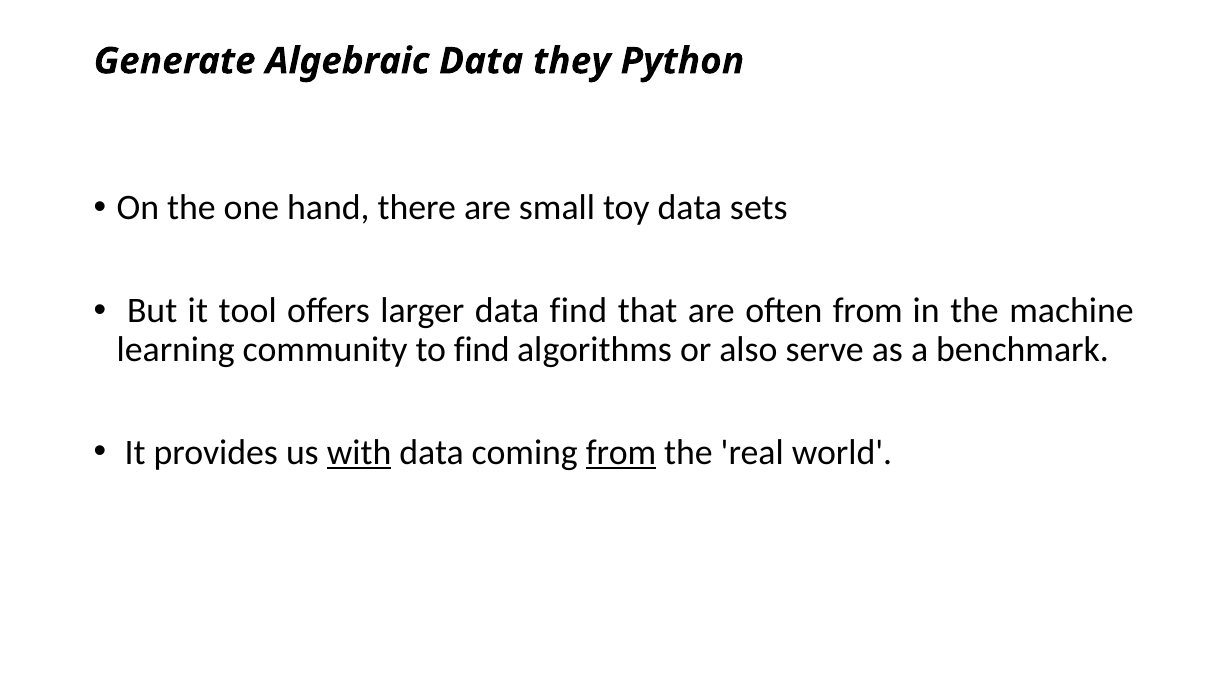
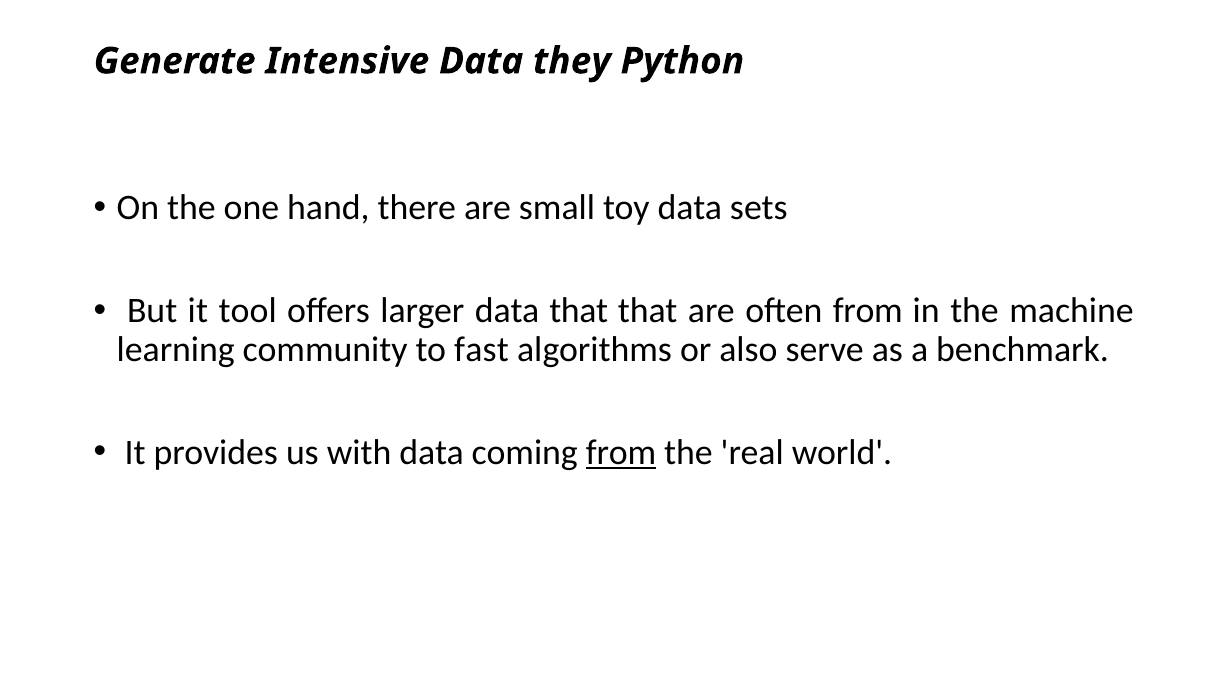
Algebraic: Algebraic -> Intensive (347, 61)
data find: find -> that (579, 311)
to find: find -> fast (481, 349)
with underline: present -> none (359, 452)
